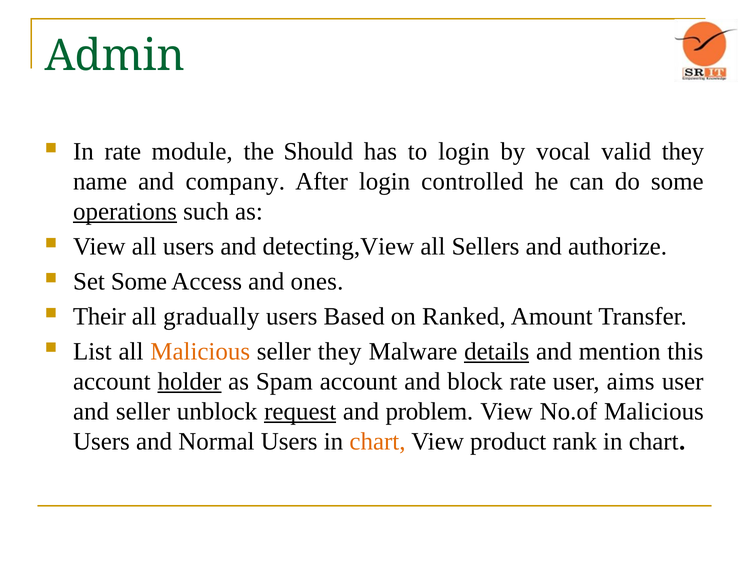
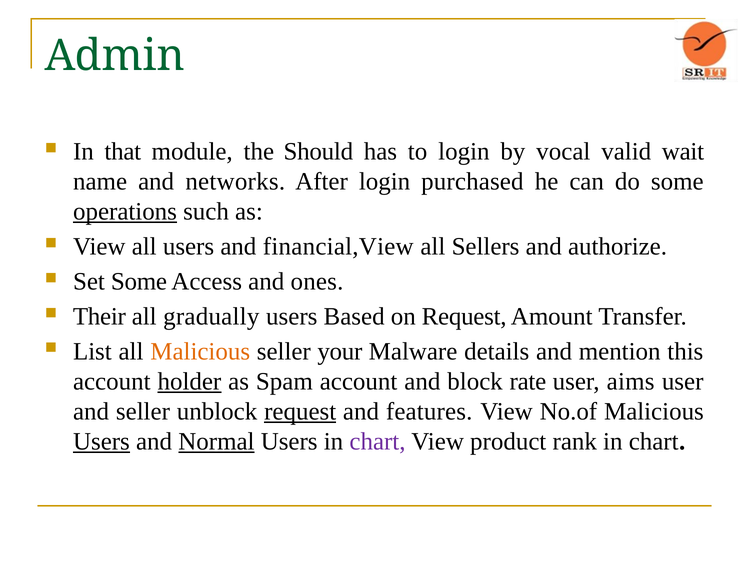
In rate: rate -> that (123, 152)
valid they: they -> wait (683, 152)
company: company -> networks (235, 182)
controlled: controlled -> purchased (472, 182)
detecting,View: detecting,View -> financial,View (338, 246)
on Ranked: Ranked -> Request (464, 316)
seller they: they -> your (340, 351)
details underline: present -> none (497, 351)
problem: problem -> features (429, 411)
Users underline: none -> present (101, 441)
Normal underline: none -> present (216, 441)
chart colour: orange -> purple (377, 441)
